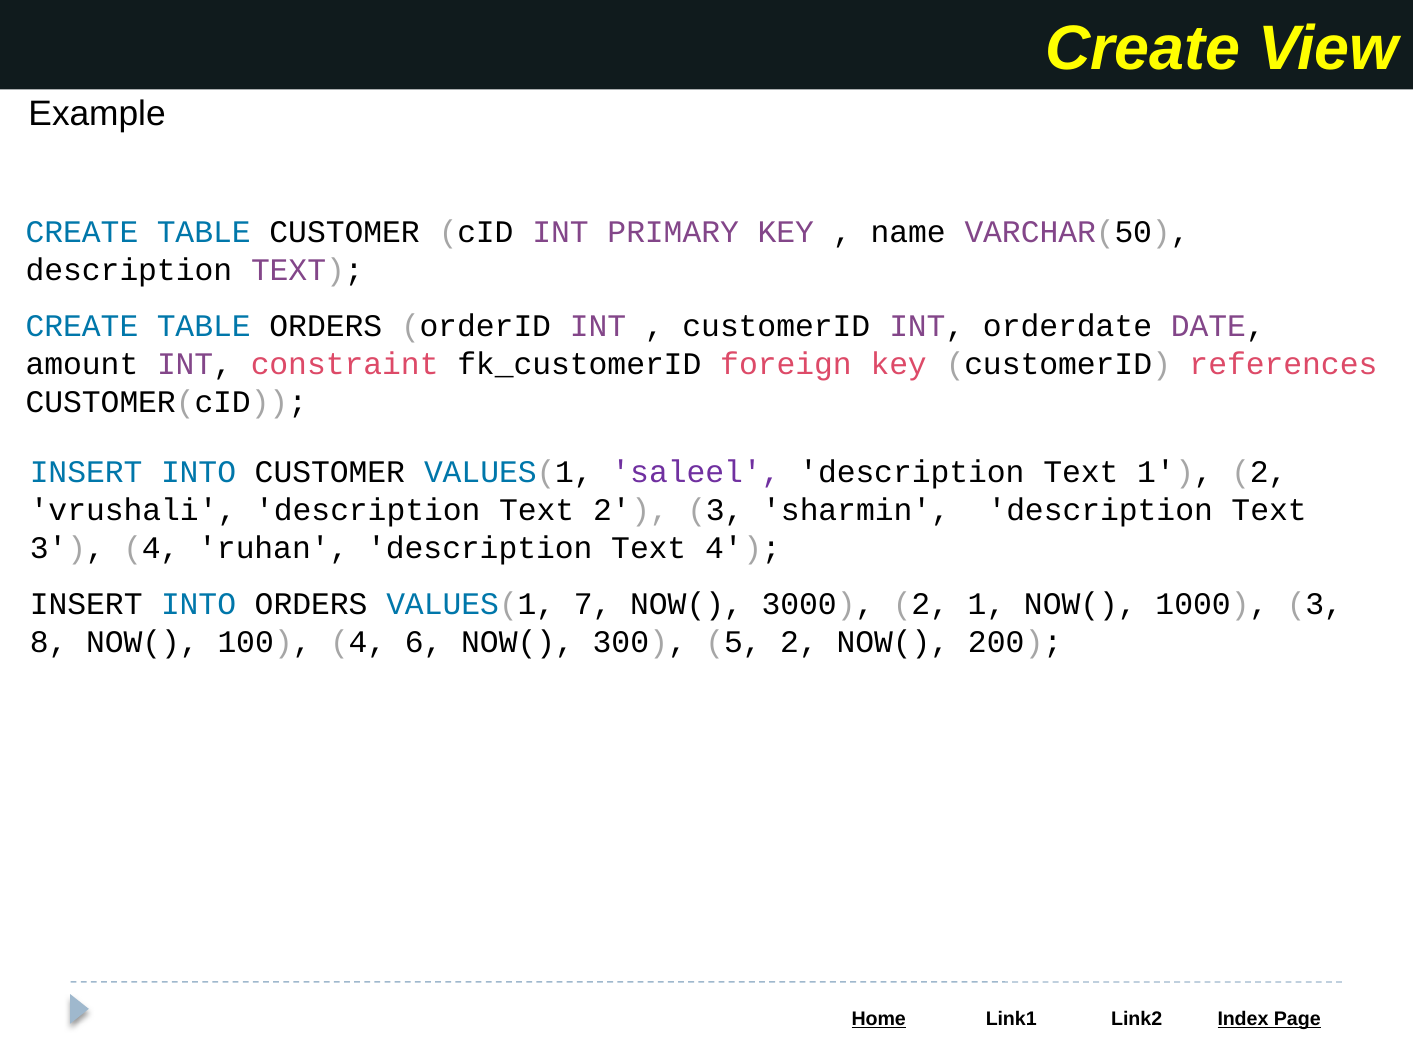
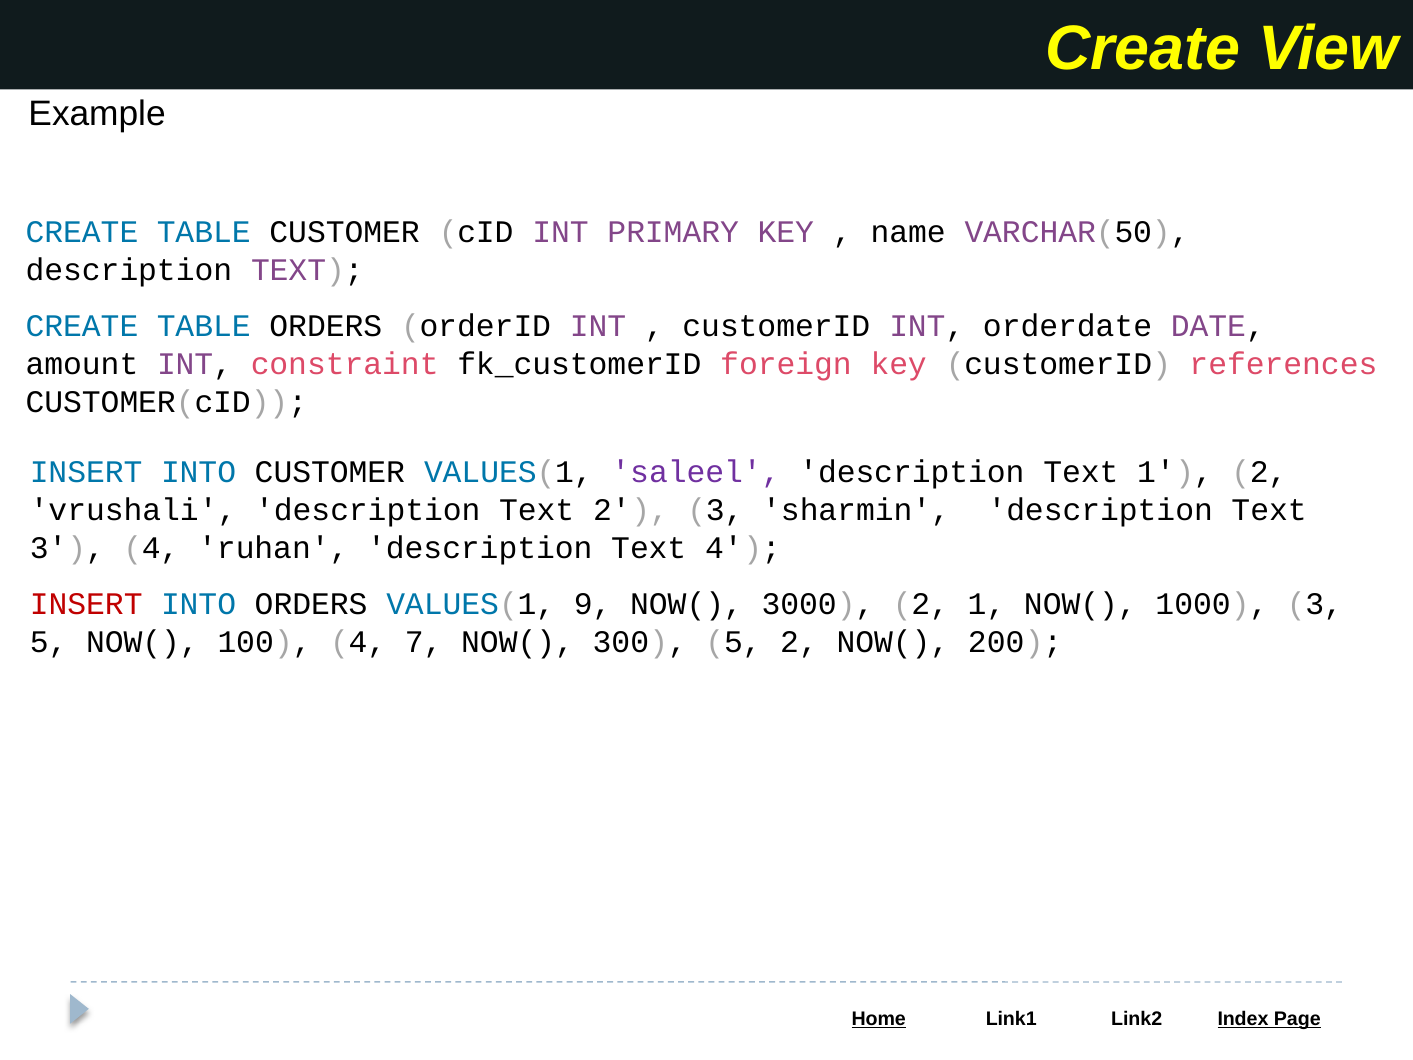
INSERT colour: black -> red (86, 604)
7: 7 -> 9 (593, 604)
8: 8 -> 5 (49, 642)
6: 6 -> 7 (424, 642)
